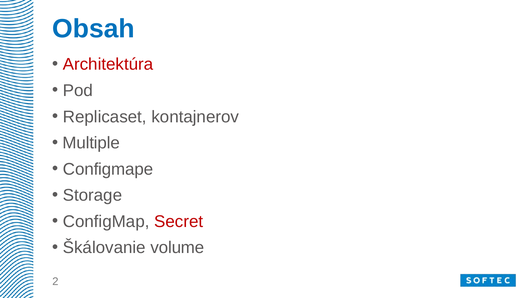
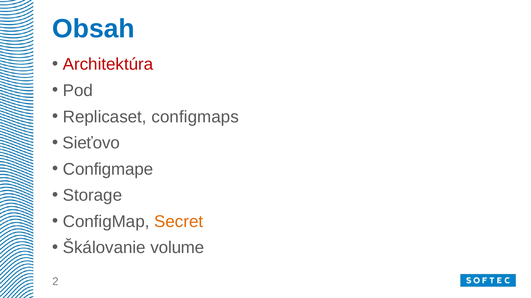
kontajnerov: kontajnerov -> configmaps (195, 117)
Multiple: Multiple -> Sieťovo (91, 143)
Secret colour: red -> orange (179, 222)
